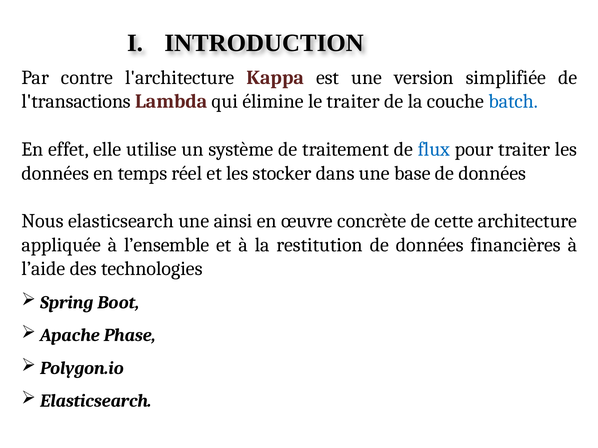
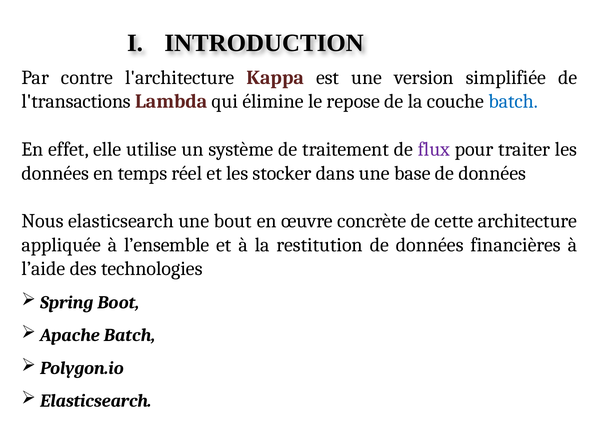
le traiter: traiter -> repose (353, 102)
flux colour: blue -> purple (434, 149)
ainsi: ainsi -> bout (233, 221)
Apache Phase: Phase -> Batch (130, 336)
